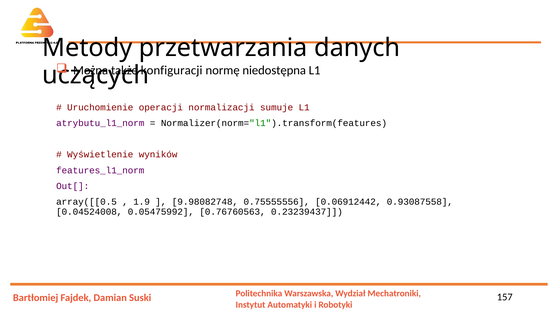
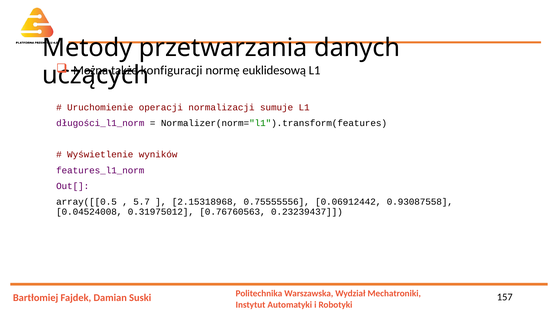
niedostępna: niedostępna -> euklidesową (274, 70)
atrybutu_l1_norm: atrybutu_l1_norm -> długości_l1_norm (100, 123)
1.9: 1.9 -> 5.7 (142, 202)
9.98082748: 9.98082748 -> 2.15318968 (205, 202)
0.05475992: 0.05475992 -> 0.31975012 (161, 212)
